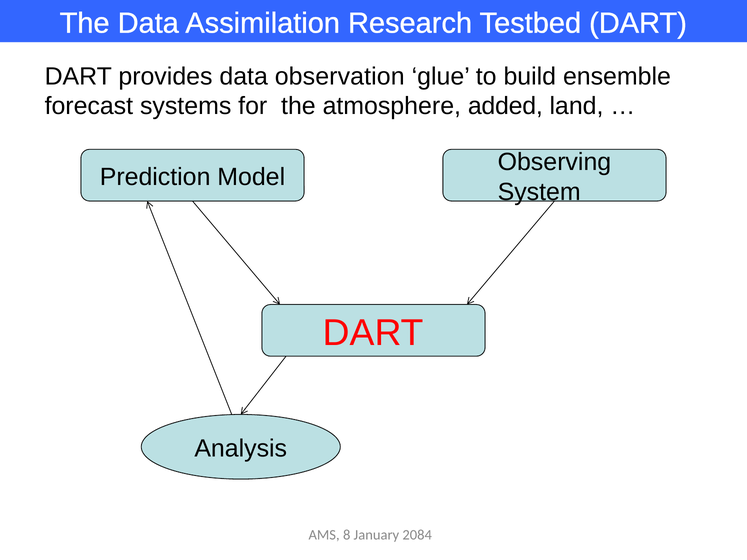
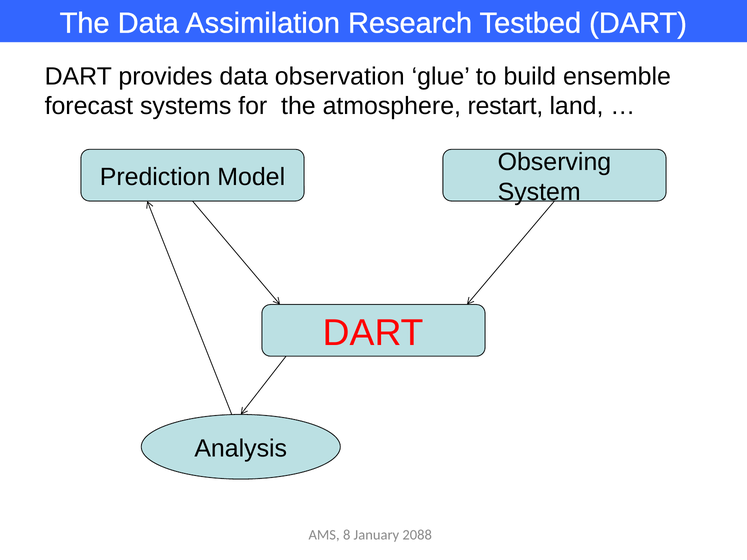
added: added -> restart (505, 106)
2084: 2084 -> 2088 (417, 535)
